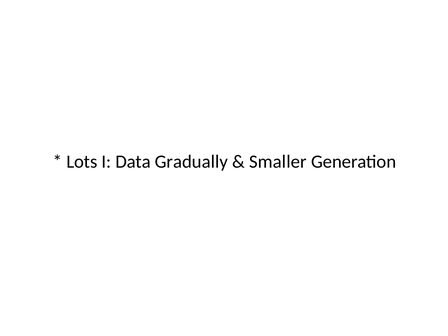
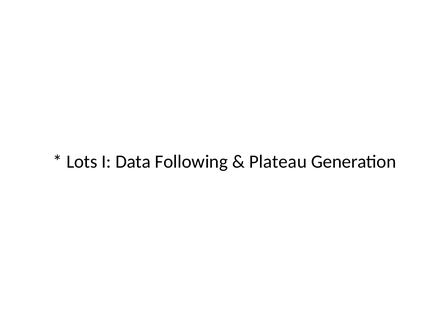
Gradually: Gradually -> Following (191, 162)
Smaller: Smaller -> Plateau (278, 162)
